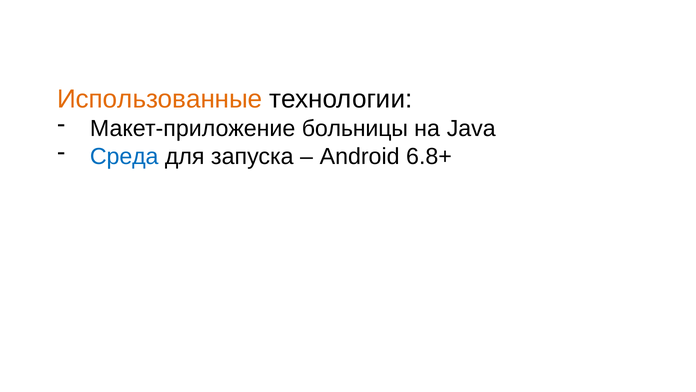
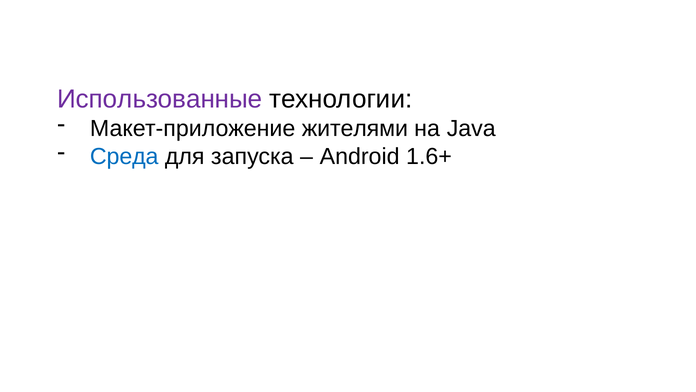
Использованные colour: orange -> purple (160, 99)
больницы: больницы -> жителями (355, 128)
6.8+: 6.8+ -> 1.6+ (429, 156)
